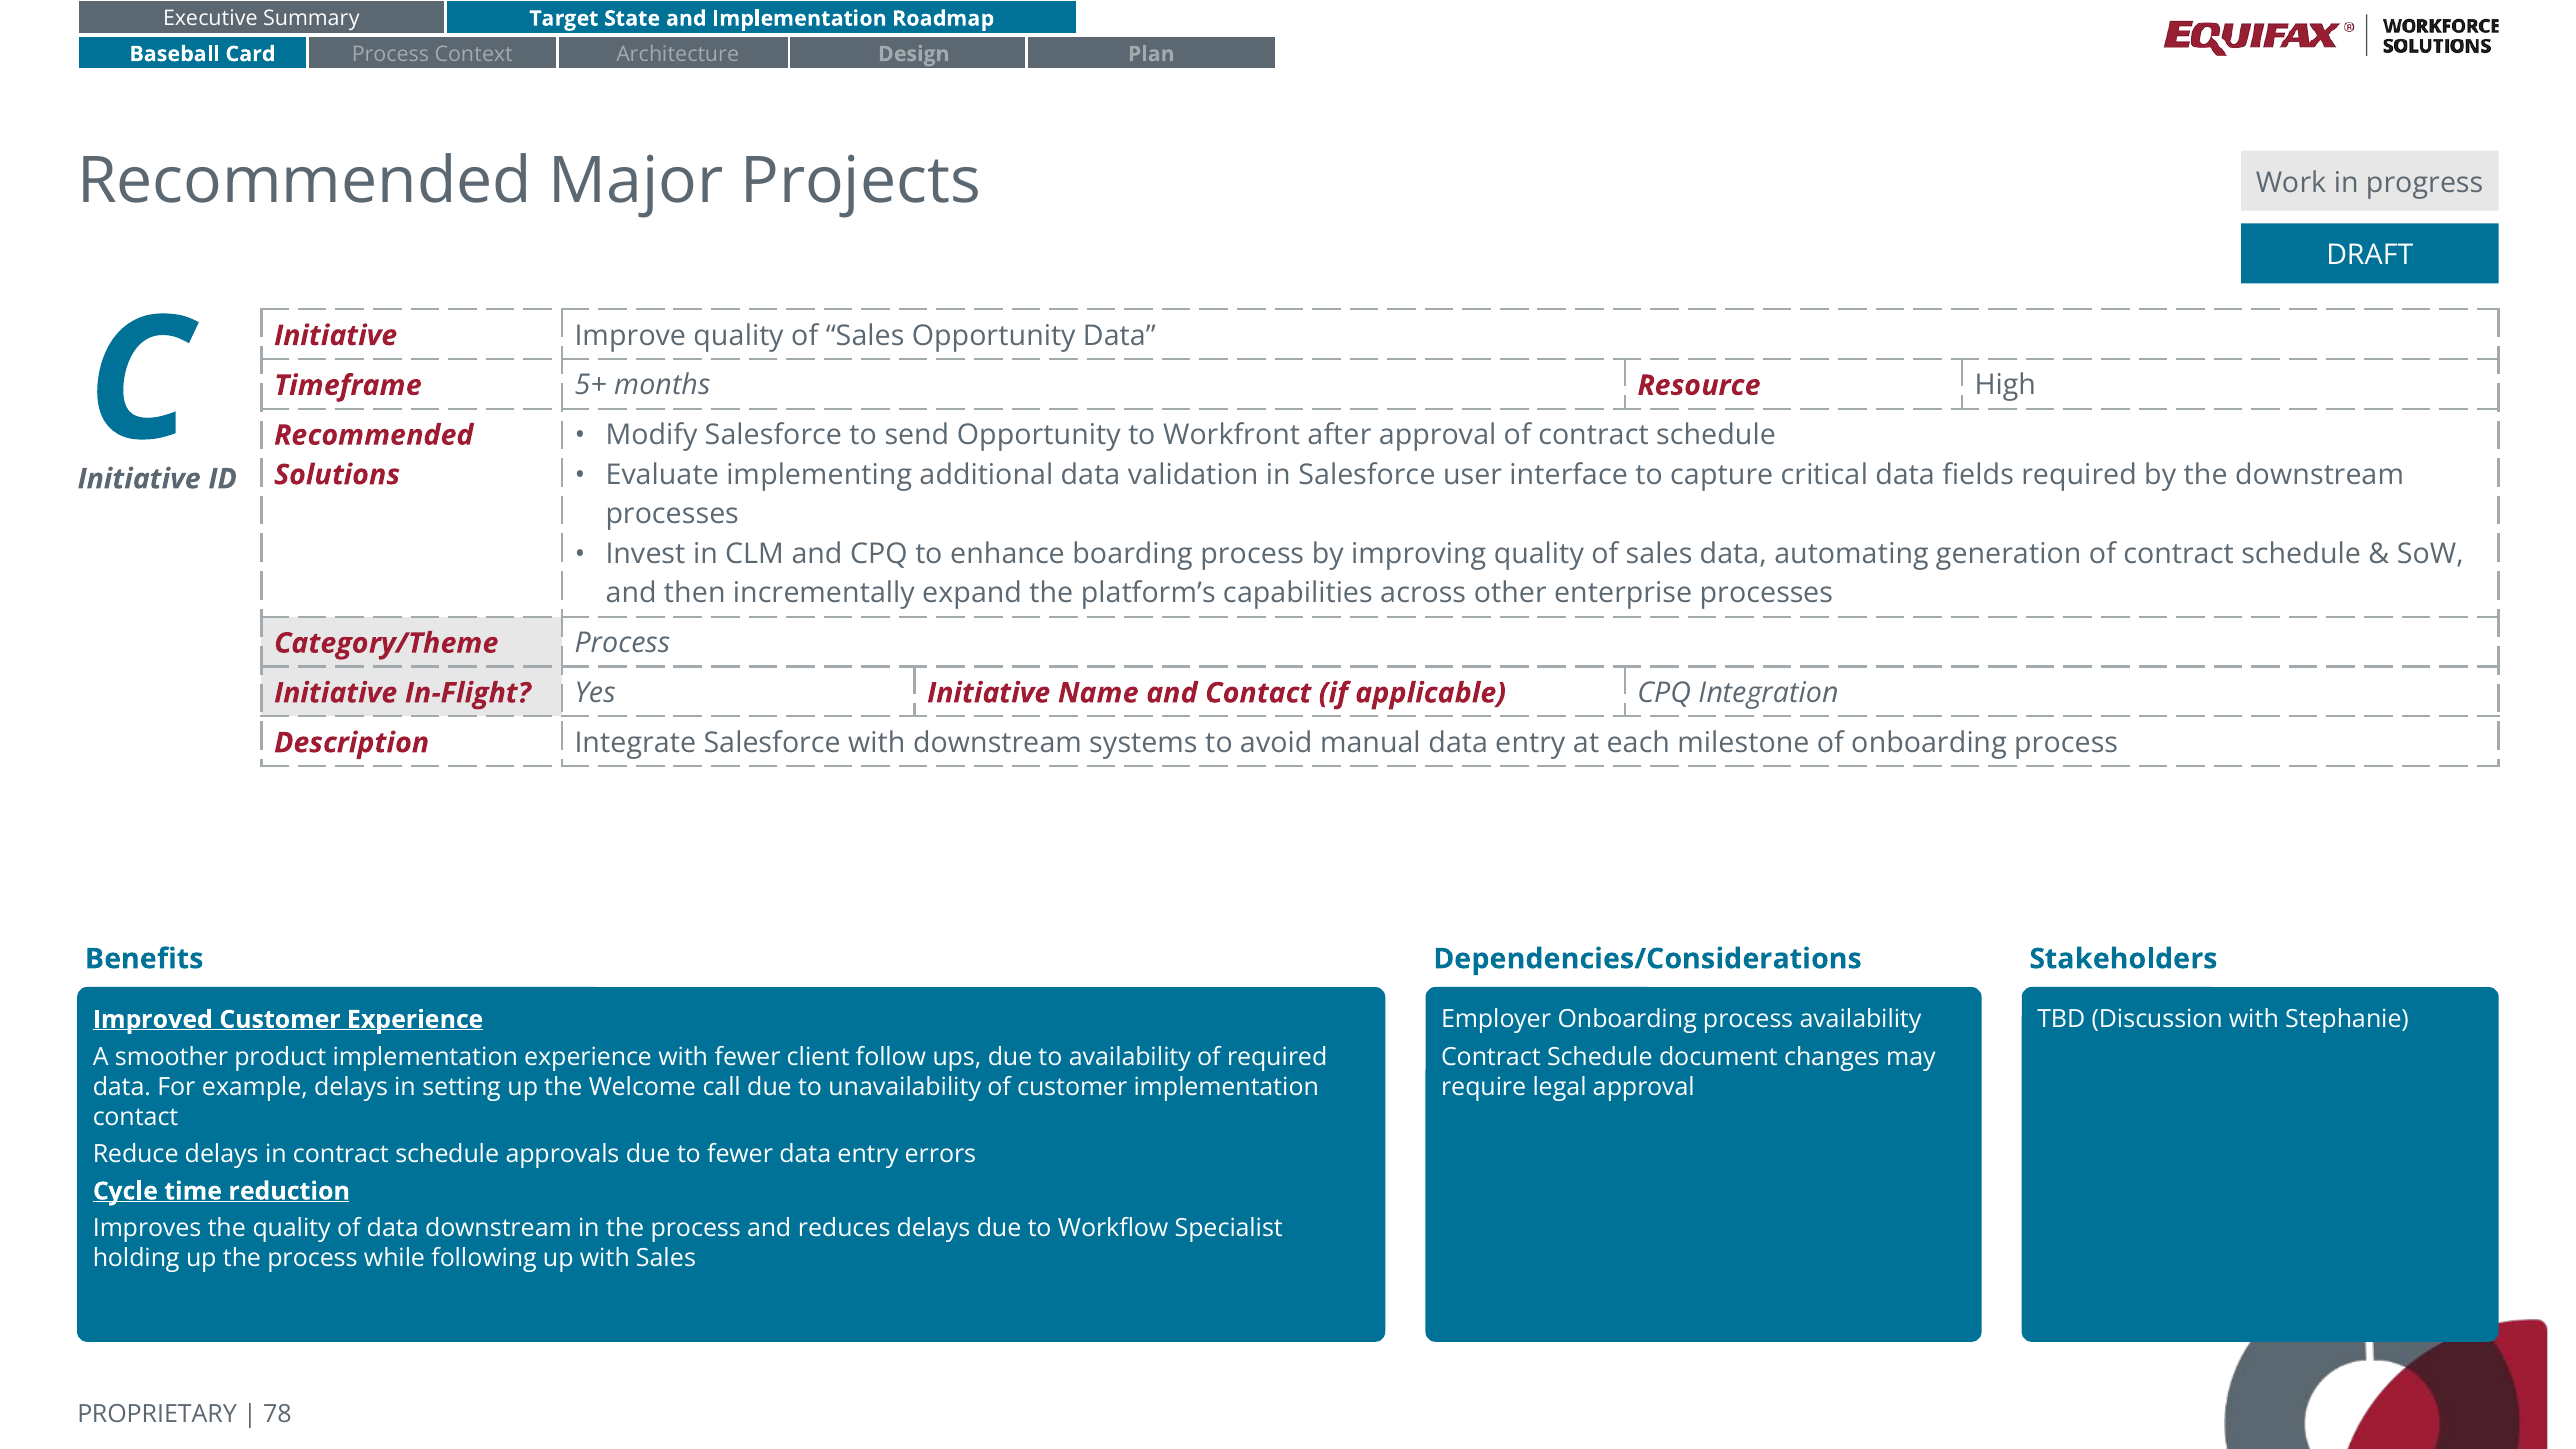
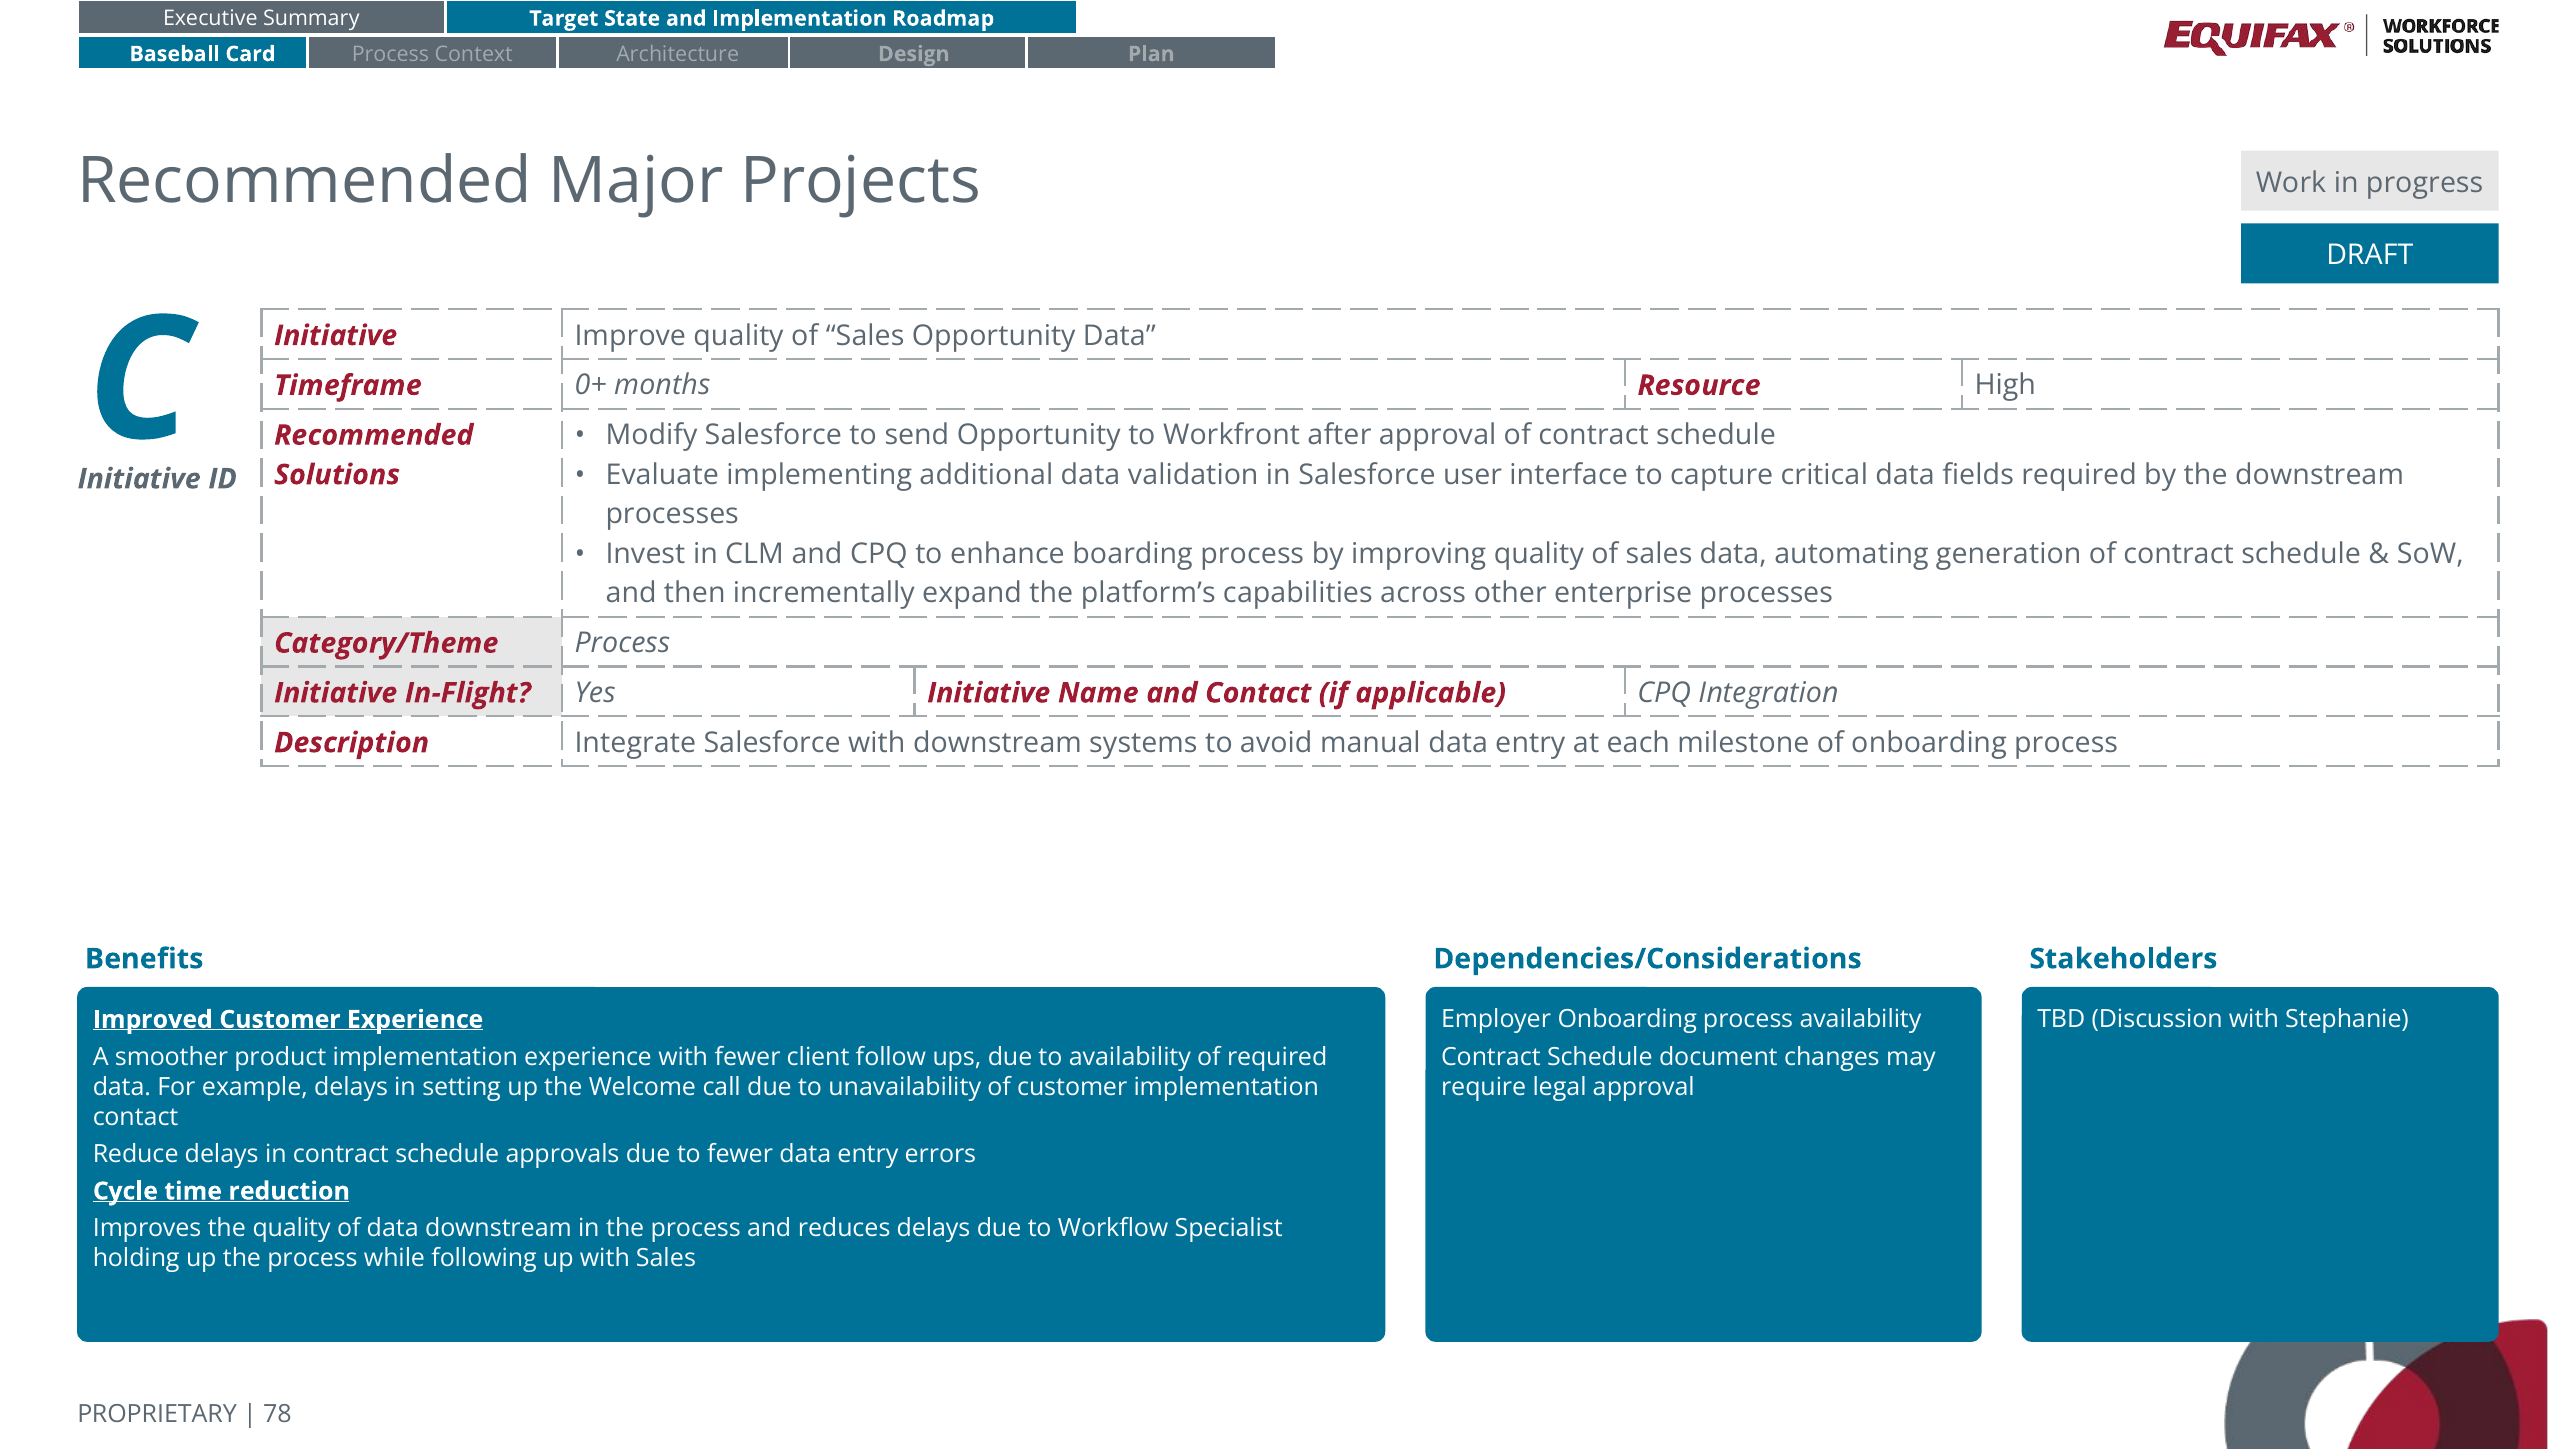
5+: 5+ -> 0+ (591, 385)
